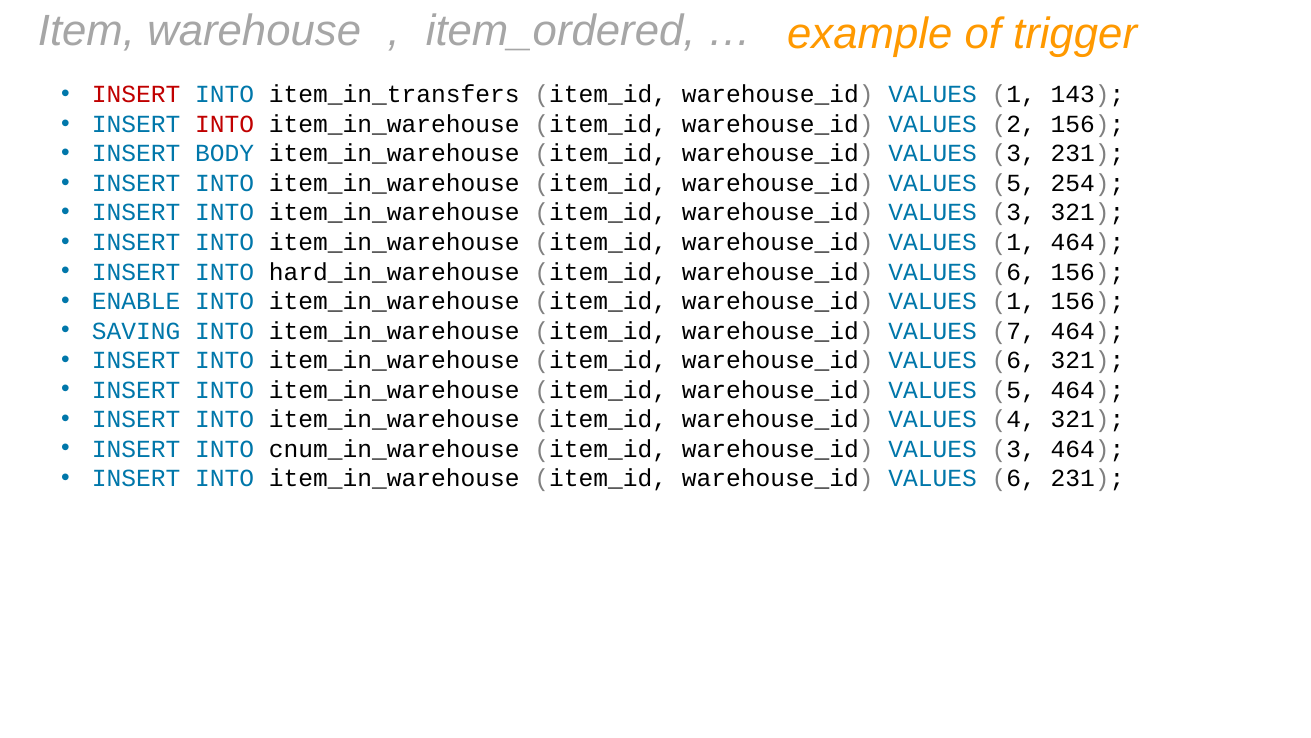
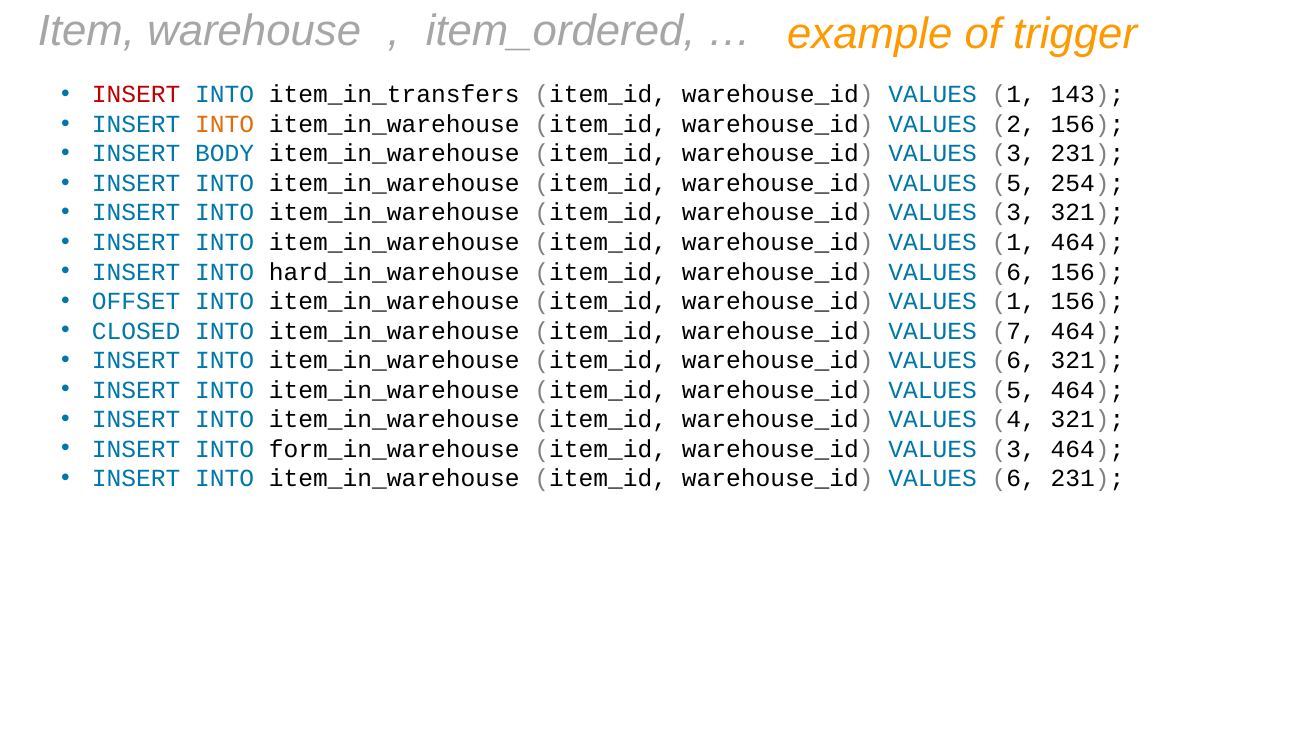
INTO colour: red -> orange (225, 124)
ENABLE: ENABLE -> OFFSET (136, 301)
SAVING: SAVING -> CLOSED (136, 331)
cnum_in_warehouse: cnum_in_warehouse -> form_in_warehouse (394, 449)
